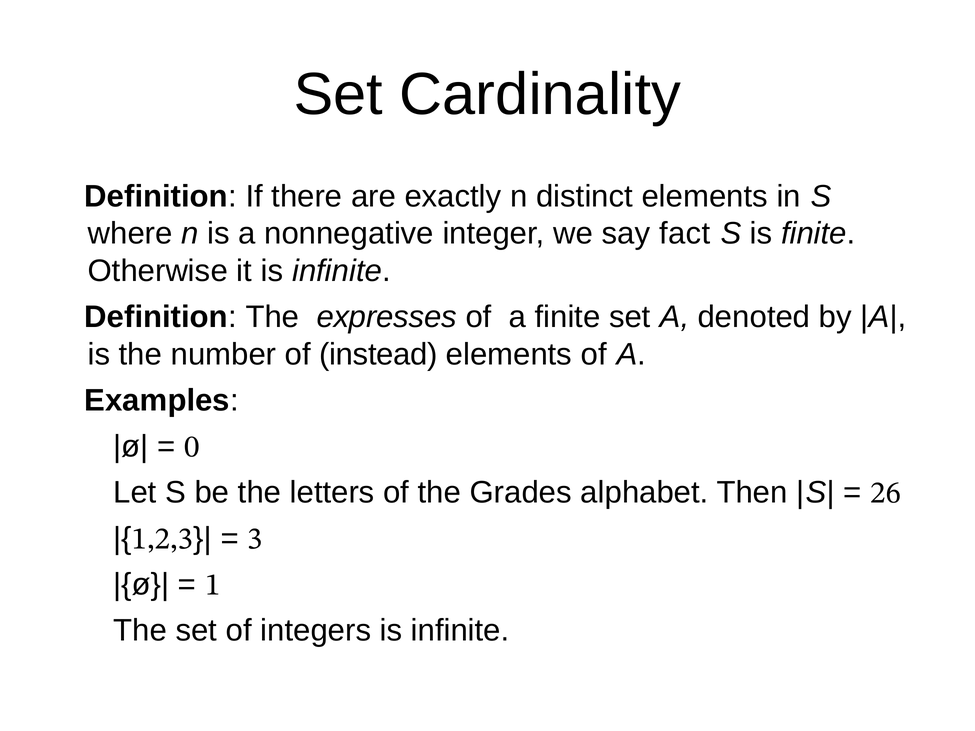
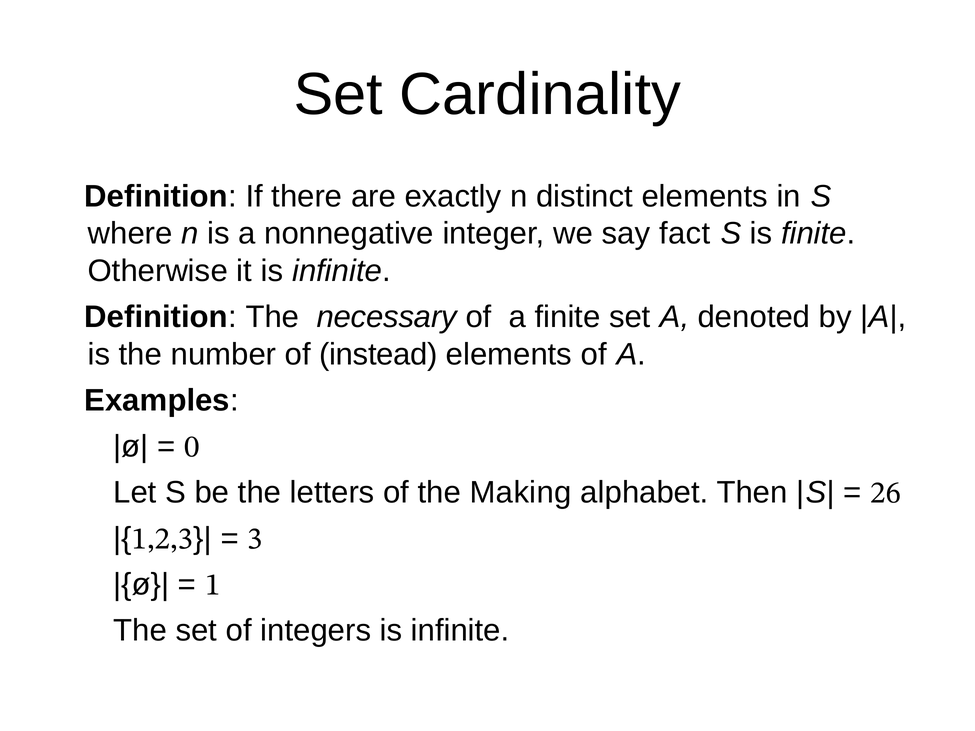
expresses: expresses -> necessary (387, 317)
Grades: Grades -> Making (521, 493)
